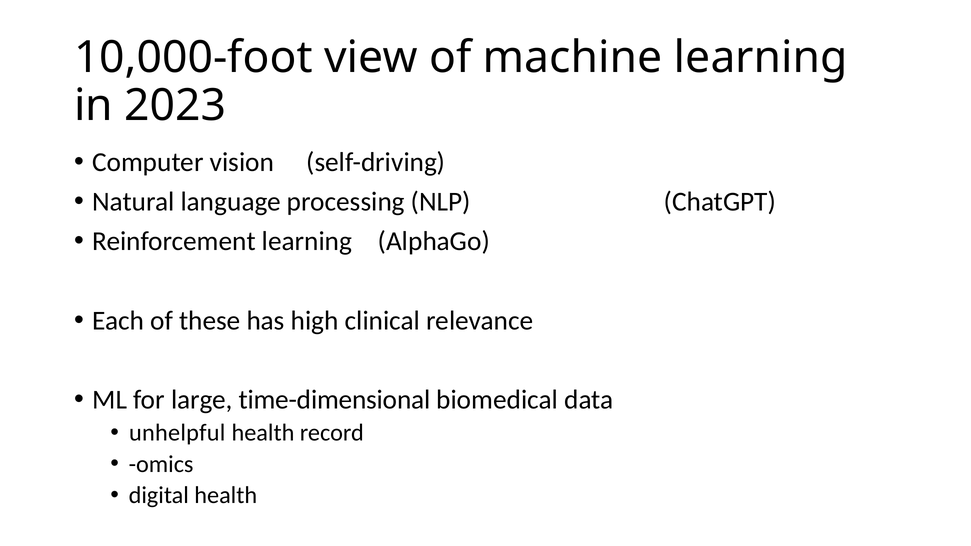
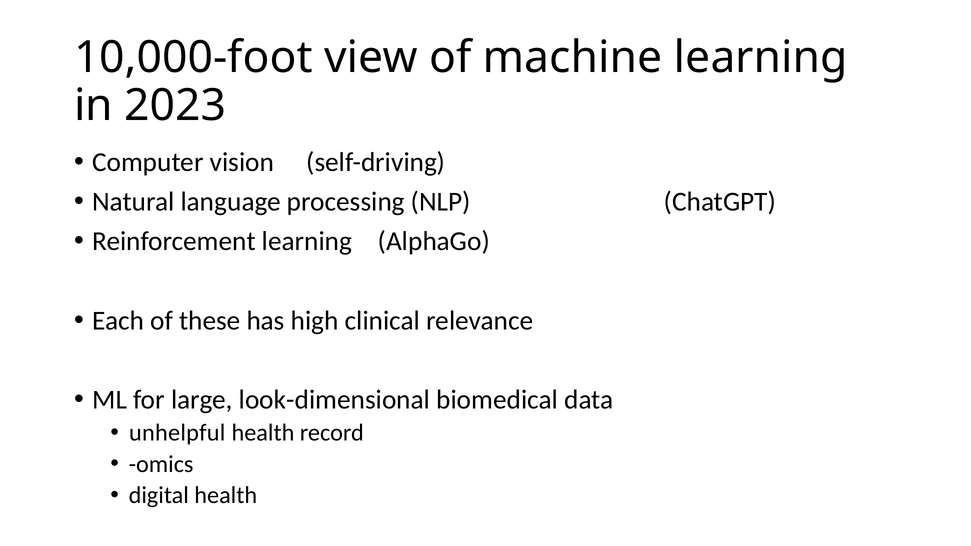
time-dimensional: time-dimensional -> look-dimensional (334, 400)
